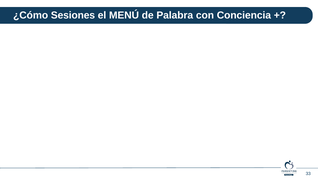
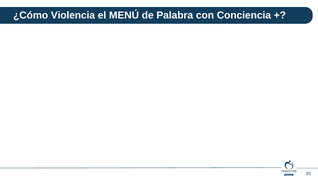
Sesiones: Sesiones -> Violencia (73, 15)
